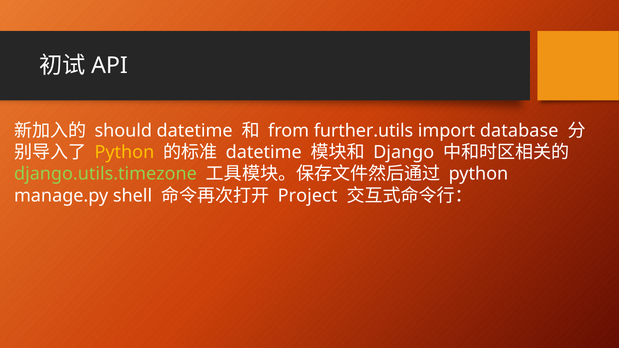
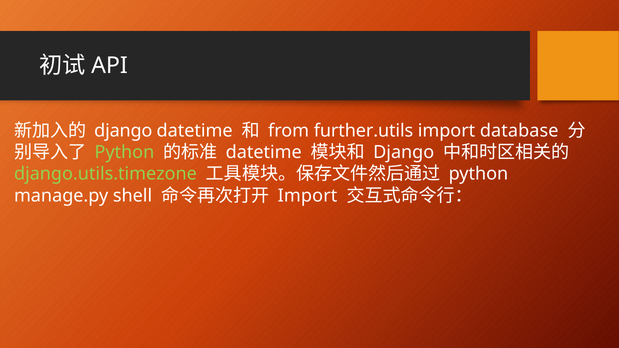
should: should -> django (123, 131)
Python colour: yellow -> light green (124, 152)
Project: Project -> Import (308, 196)
